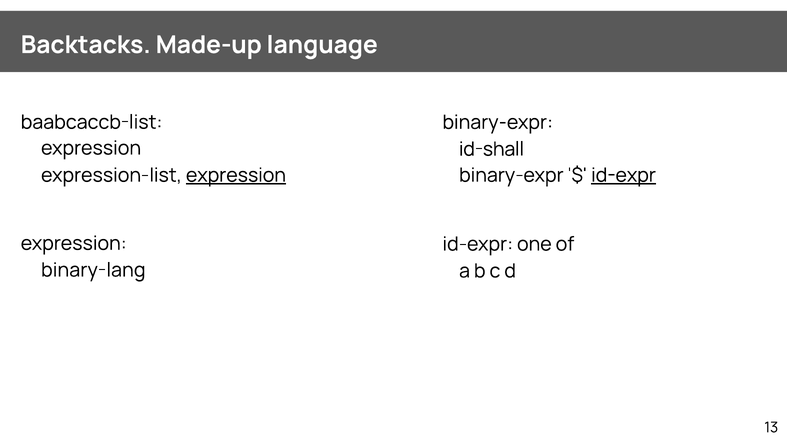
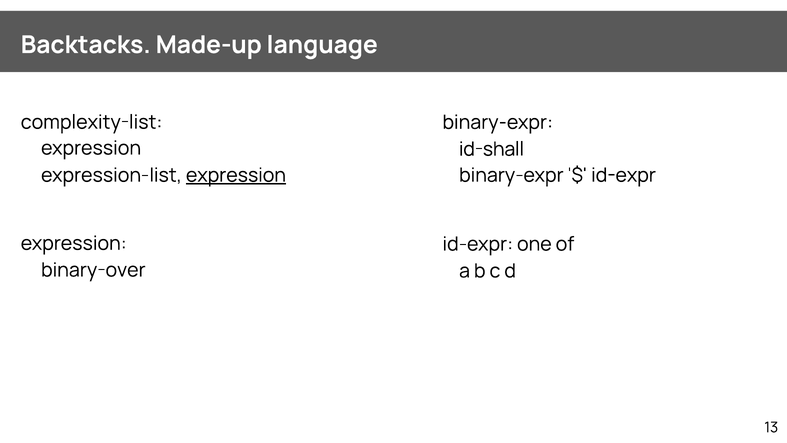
baabcaccb-list: baabcaccb-list -> complexity-list (92, 122)
id-expr underline: present -> none (624, 175)
binary-lang: binary-lang -> binary-over (93, 270)
